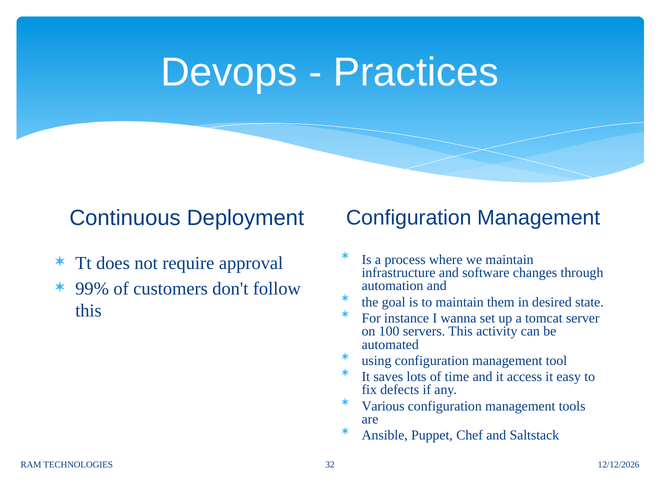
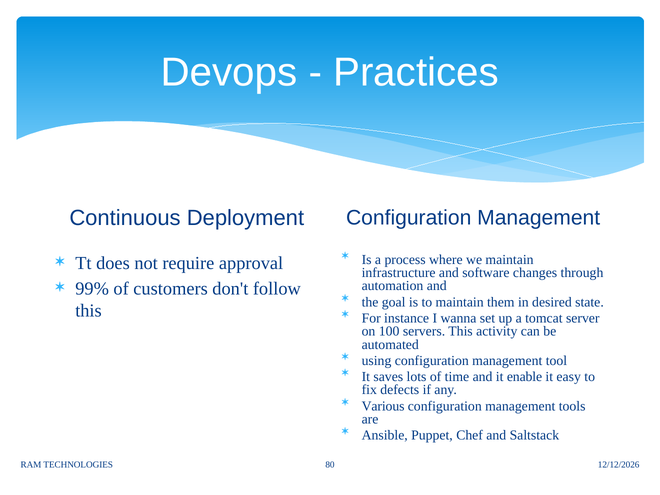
access: access -> enable (525, 377)
32: 32 -> 80 (330, 465)
